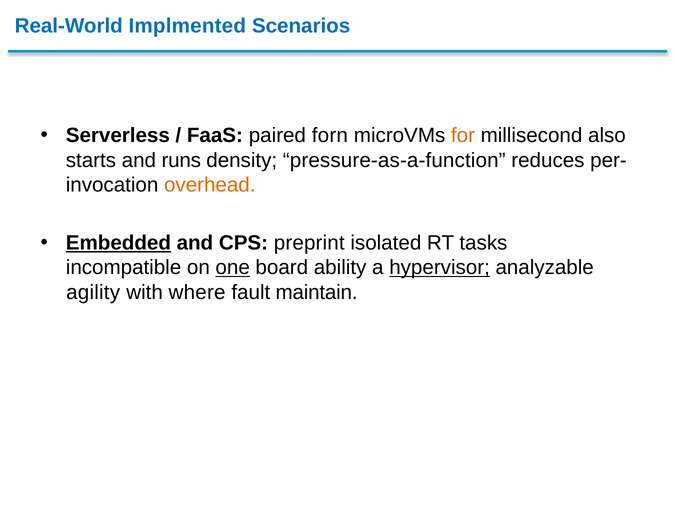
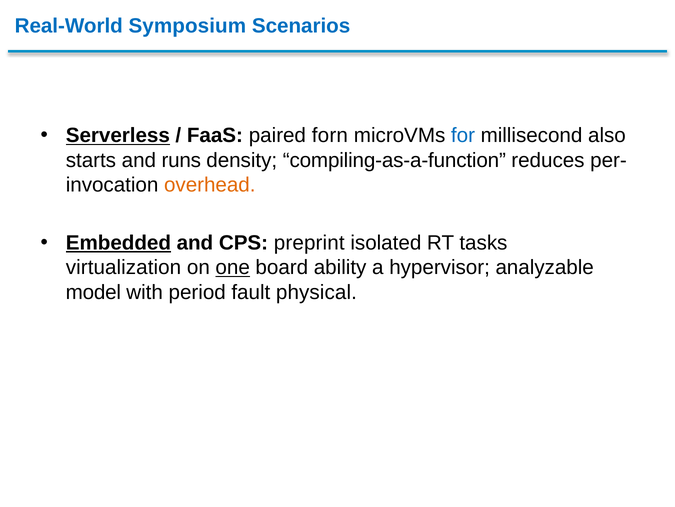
Implmented: Implmented -> Symposium (187, 26)
Serverless underline: none -> present (118, 135)
for colour: orange -> blue (463, 135)
pressure-as-a-function: pressure-as-a-function -> compiling-as-a-function (394, 160)
incompatible: incompatible -> virtualization (123, 267)
hypervisor underline: present -> none (440, 267)
agility: agility -> model (93, 292)
where: where -> period (197, 292)
maintain: maintain -> physical (316, 292)
